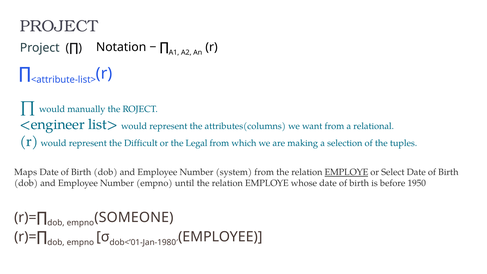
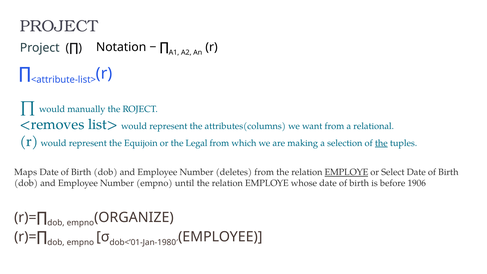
<engineer: <engineer -> <removes (52, 124)
Difficult: Difficult -> Equijoin (141, 143)
the underline: none -> present (381, 143)
system: system -> deletes (234, 172)
1950: 1950 -> 1906 (417, 183)
SOMEONE: SOMEONE -> ORGANIZE (134, 217)
